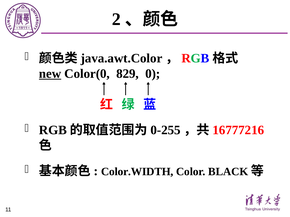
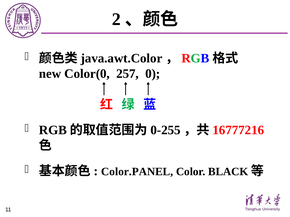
new underline: present -> none (50, 74)
829: 829 -> 257 (128, 74)
Color.WIDTH: Color.WIDTH -> Color.PANEL (137, 172)
